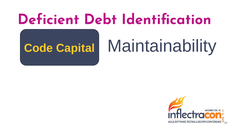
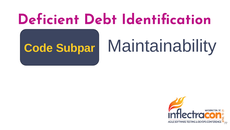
Capital: Capital -> Subpar (76, 48)
